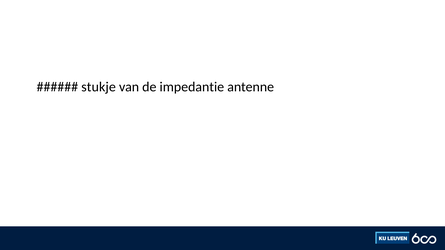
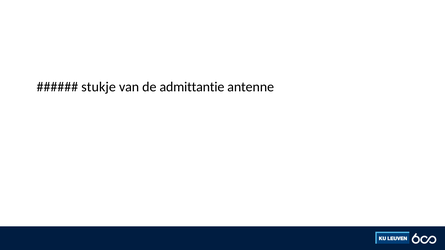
impedantie: impedantie -> admittantie (192, 87)
